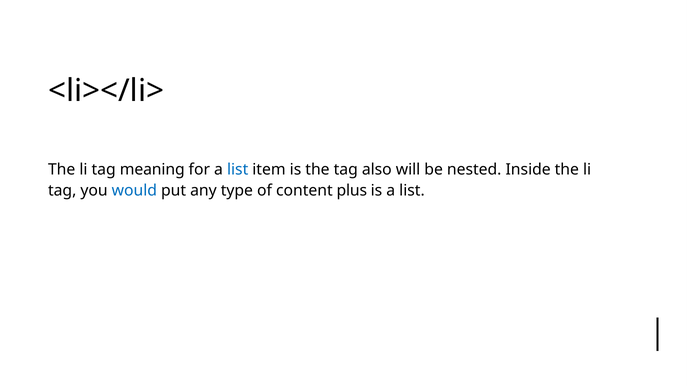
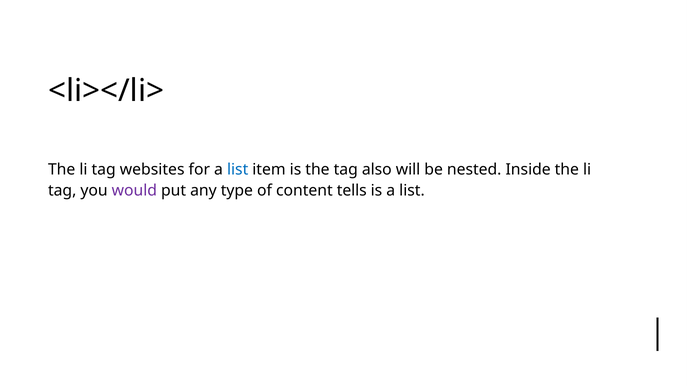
meaning: meaning -> websites (152, 170)
would colour: blue -> purple (134, 191)
plus: plus -> tells (352, 191)
